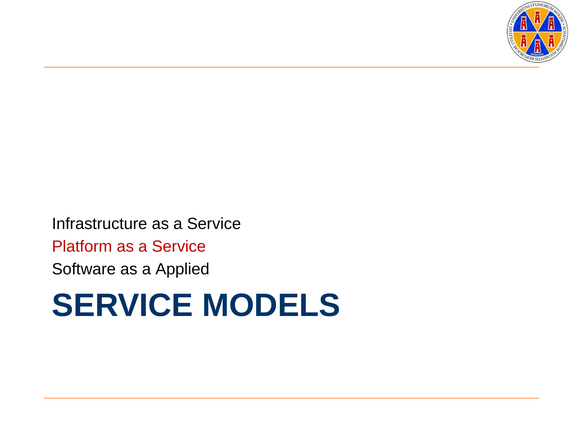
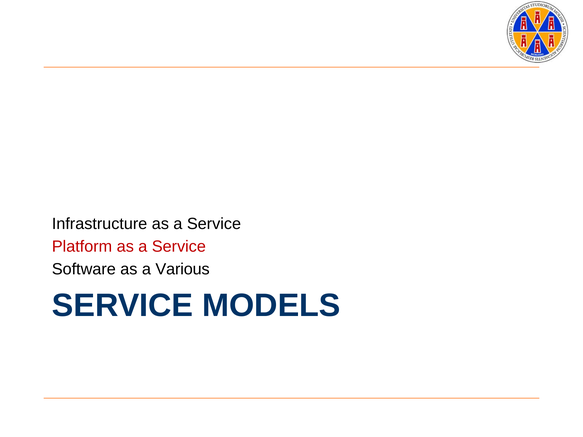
Applied: Applied -> Various (183, 269)
